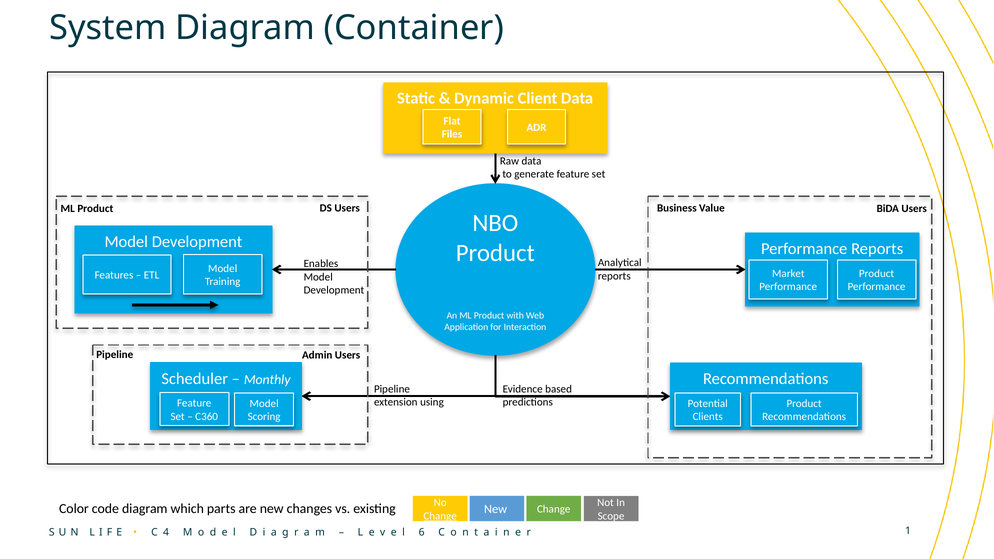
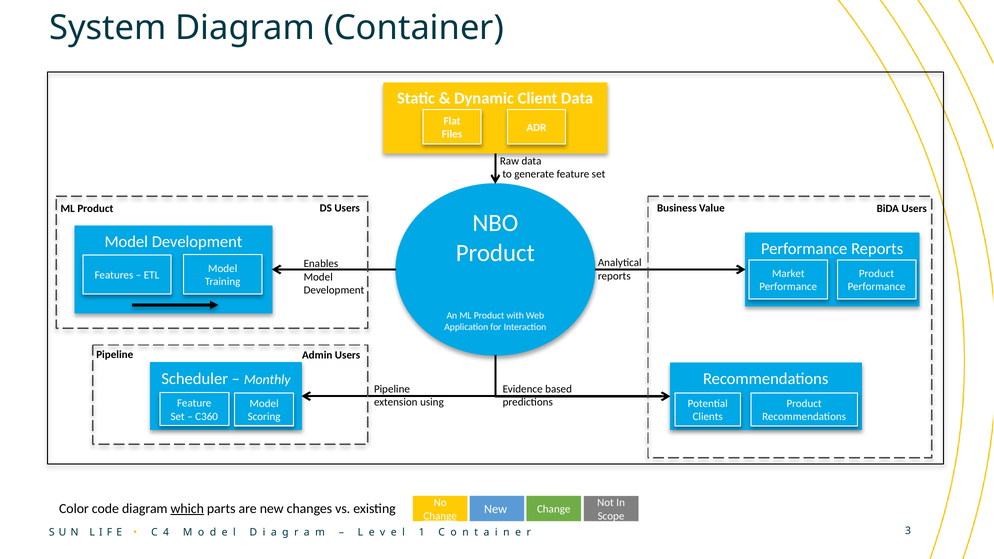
which underline: none -> present (187, 509)
6: 6 -> 1 (422, 532)
1: 1 -> 3 (908, 531)
